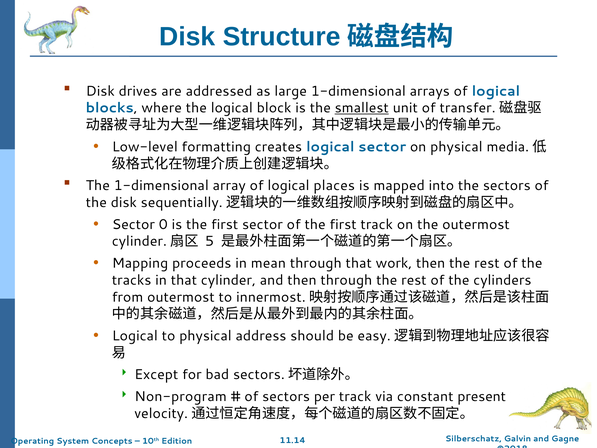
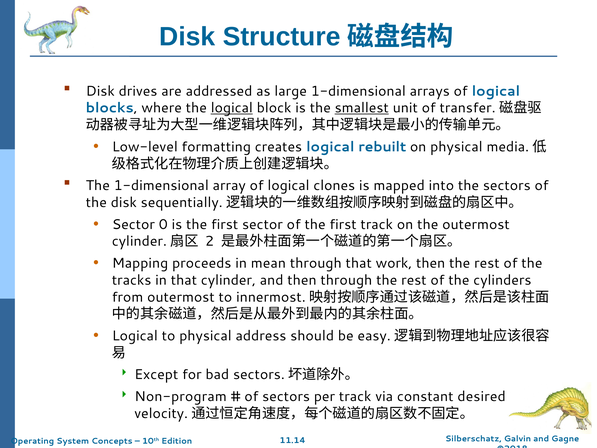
logical underline: none -> present (232, 108)
logical sector: sector -> rebuilt (382, 147)
places: places -> clones (334, 185)
5: 5 -> 2 (209, 241)
present: present -> desired (482, 396)
